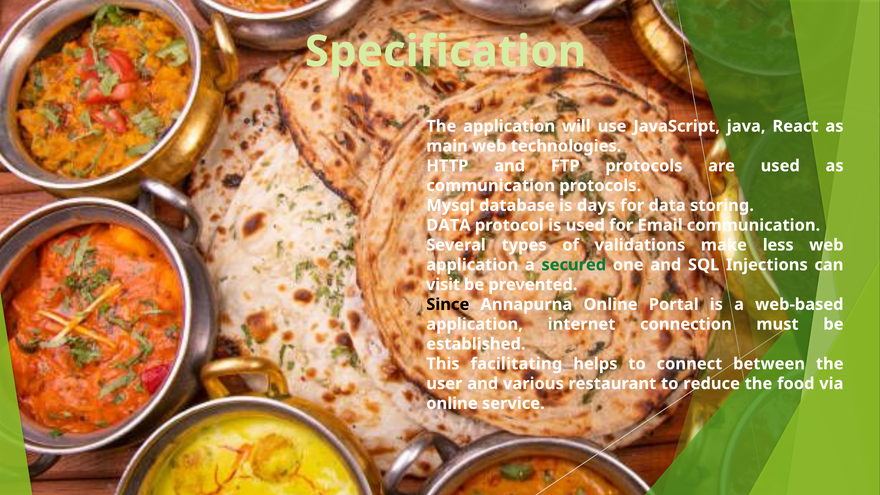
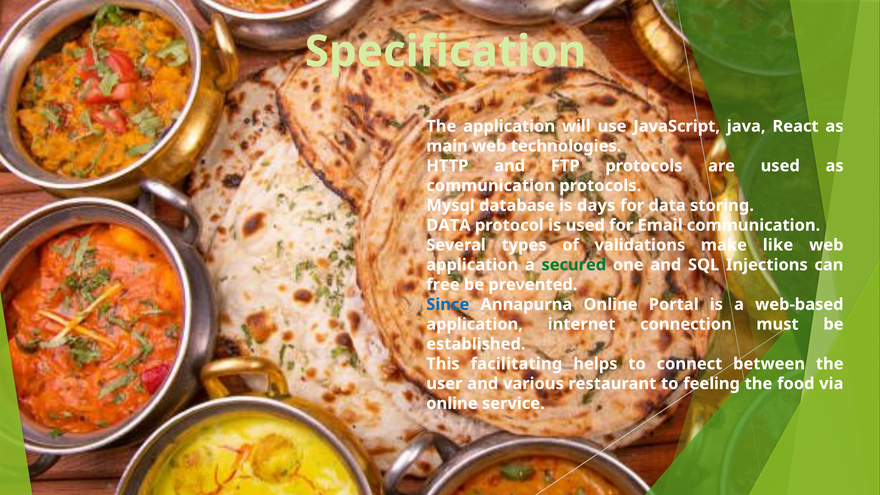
less: less -> like (778, 245)
visit: visit -> free (443, 285)
Since colour: black -> blue (448, 304)
reduce: reduce -> feeling (712, 384)
